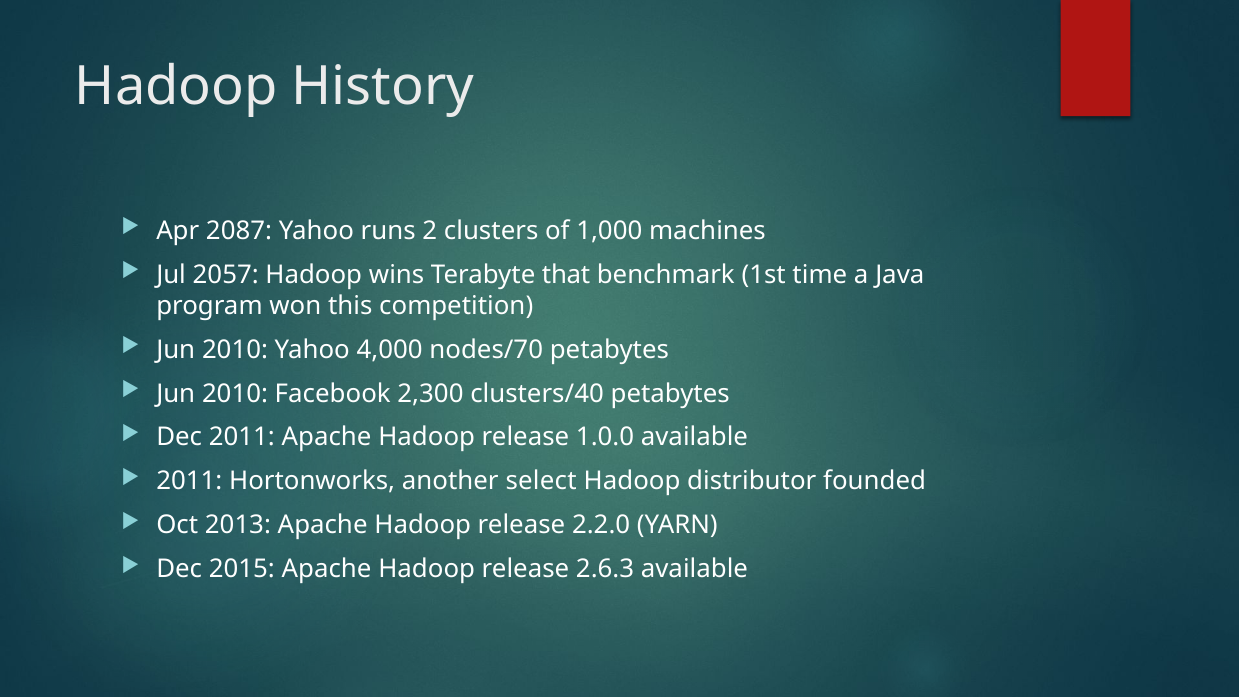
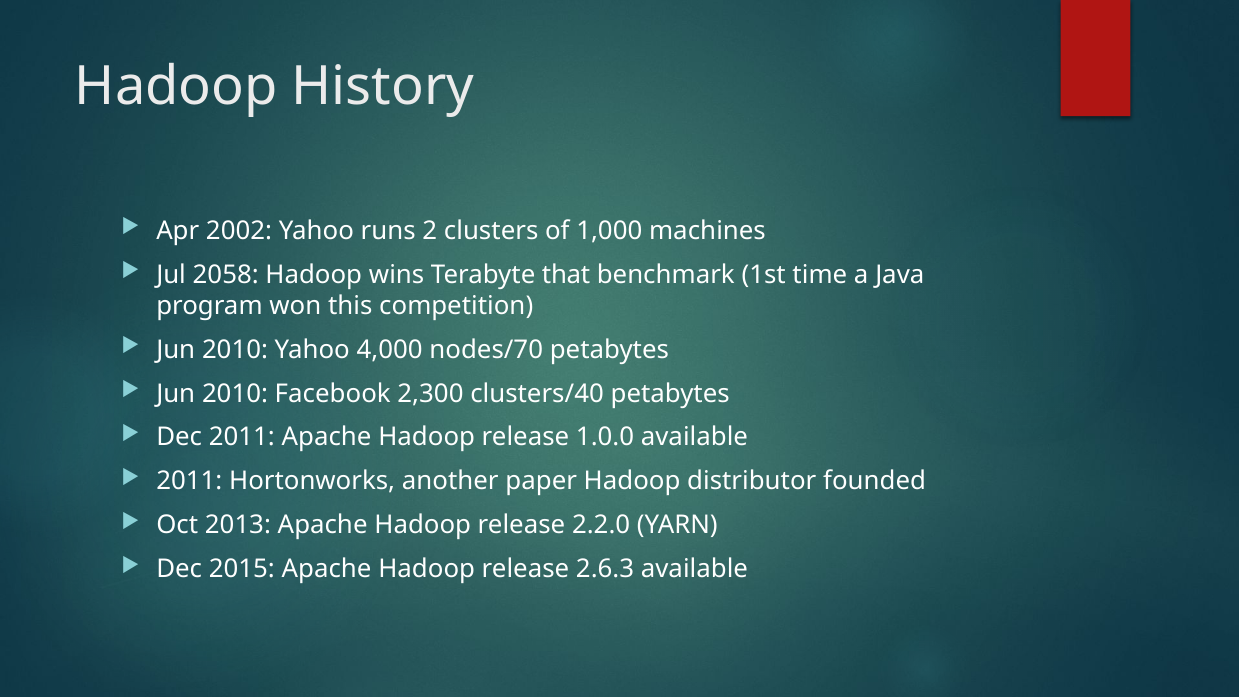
2087: 2087 -> 2002 (239, 231)
2057: 2057 -> 2058 (226, 275)
select: select -> paper (541, 481)
